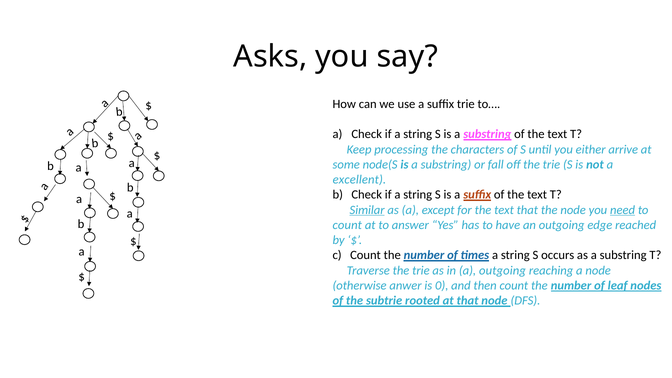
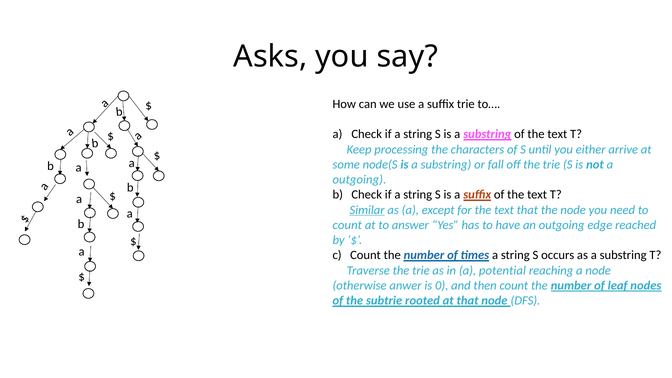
excellent: excellent -> outgoing (359, 180)
need underline: present -> none (623, 210)
a outgoing: outgoing -> potential (502, 270)
